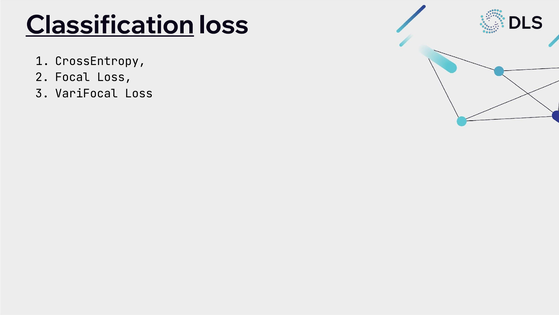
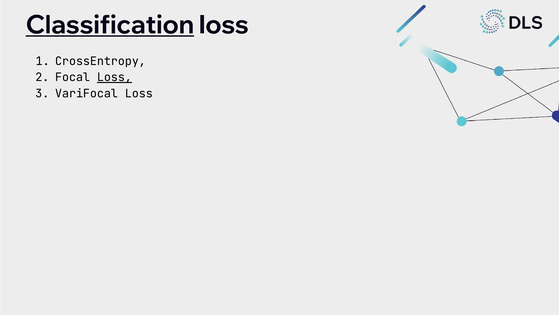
Loss underline: none -> present (114, 77)
